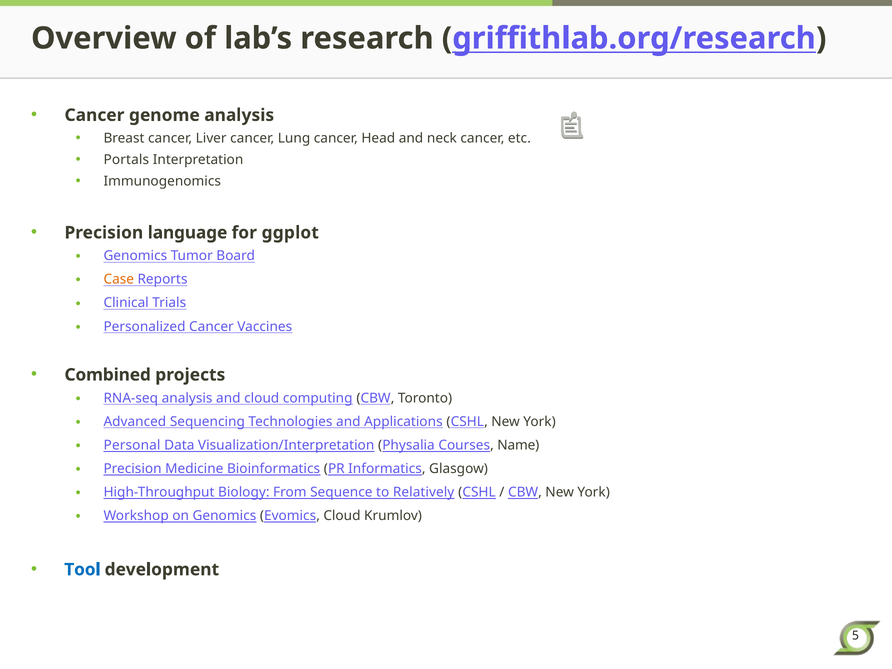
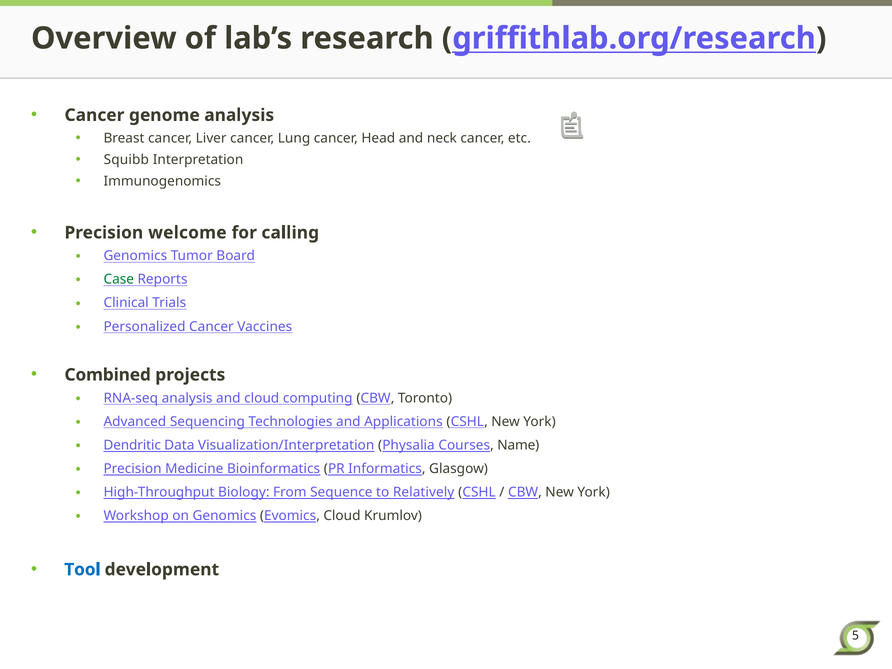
Portals: Portals -> Squibb (126, 160)
language: language -> welcome (187, 233)
ggplot: ggplot -> calling (290, 233)
Case colour: orange -> green (119, 279)
Personal: Personal -> Dendritic (132, 445)
